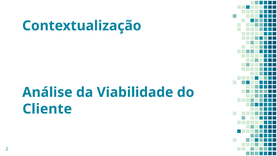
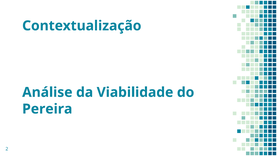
Cliente: Cliente -> Pereira (47, 109)
